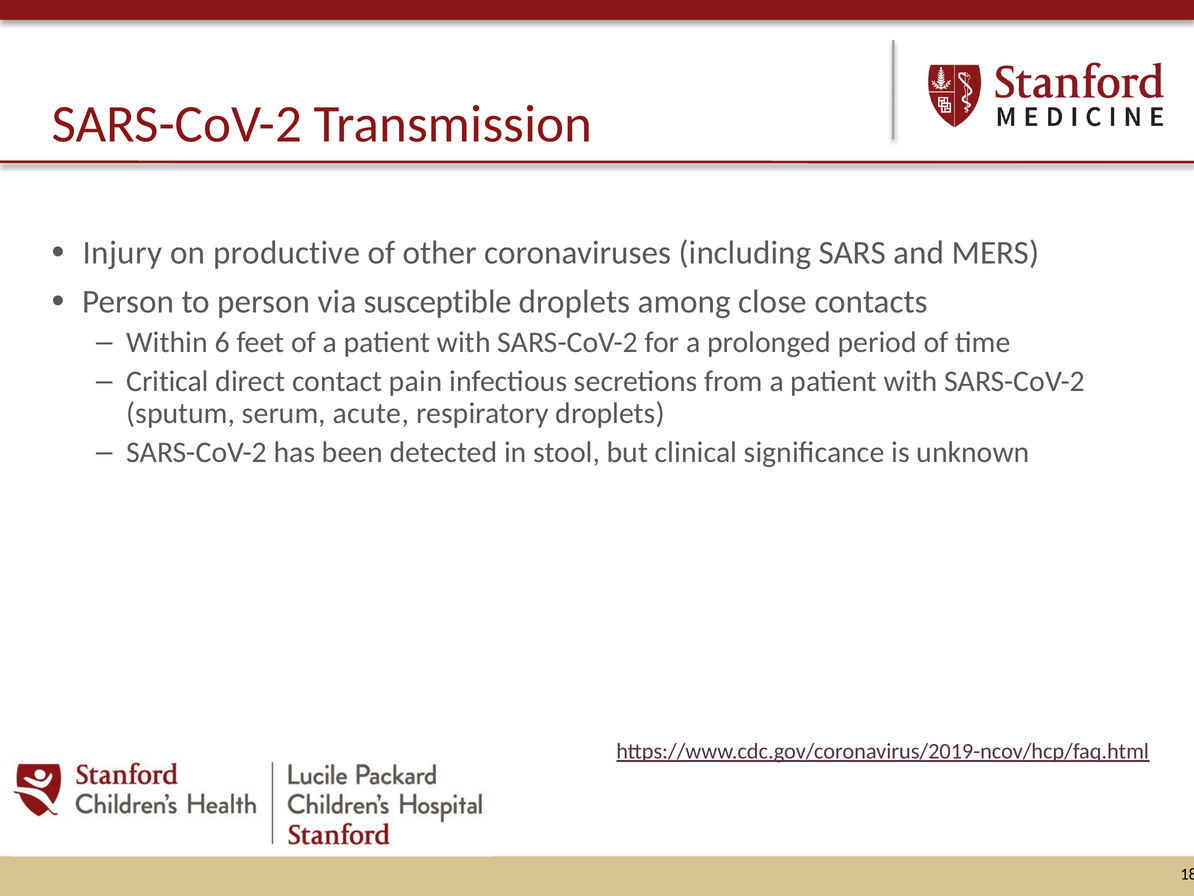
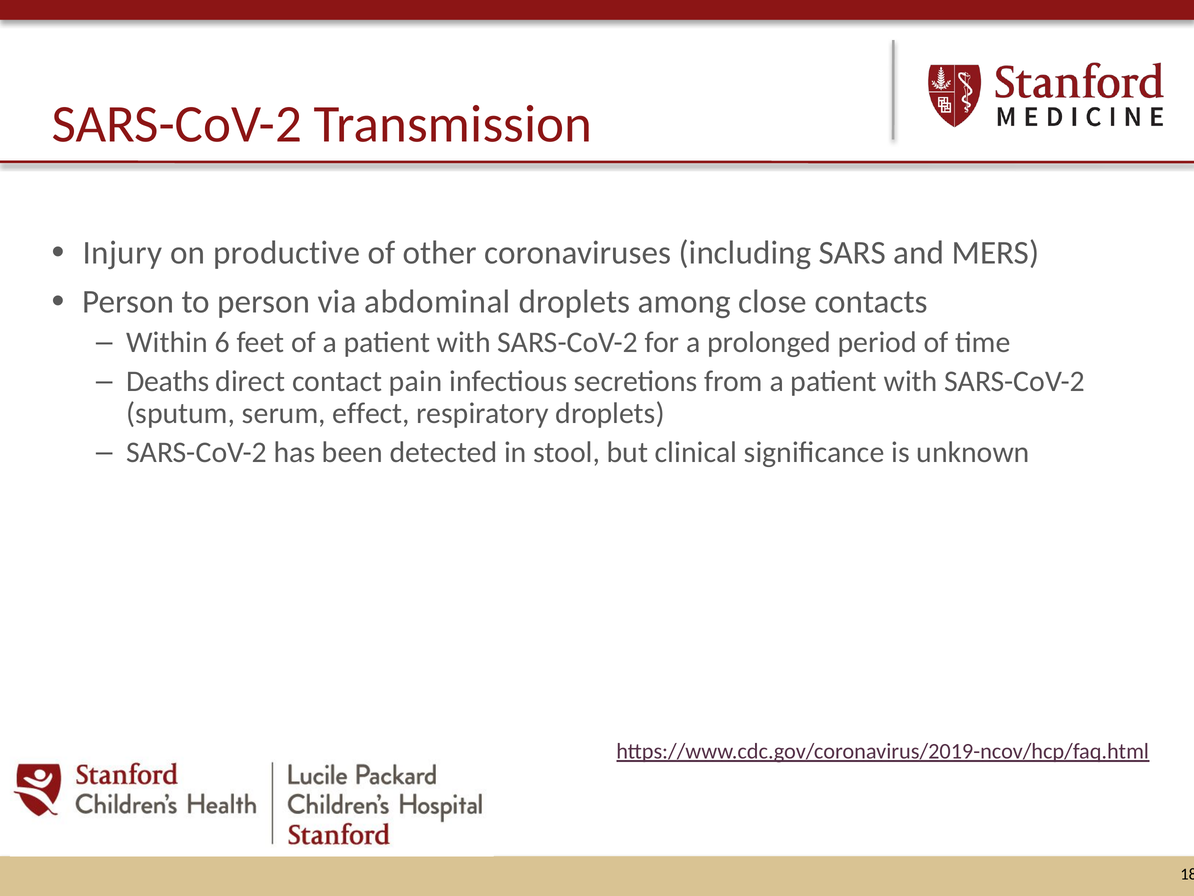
susceptible: susceptible -> abdominal (437, 302)
Critical: Critical -> Deaths (168, 381)
acute: acute -> effect (371, 413)
